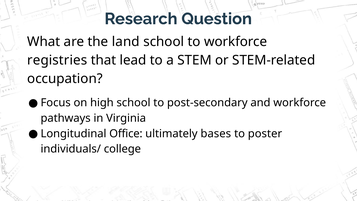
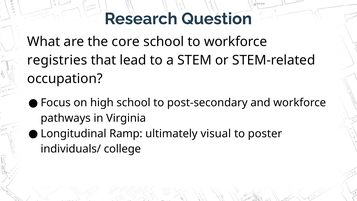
land: land -> core (126, 42)
Office: Office -> Ramp (126, 133)
bases: bases -> visual (216, 133)
